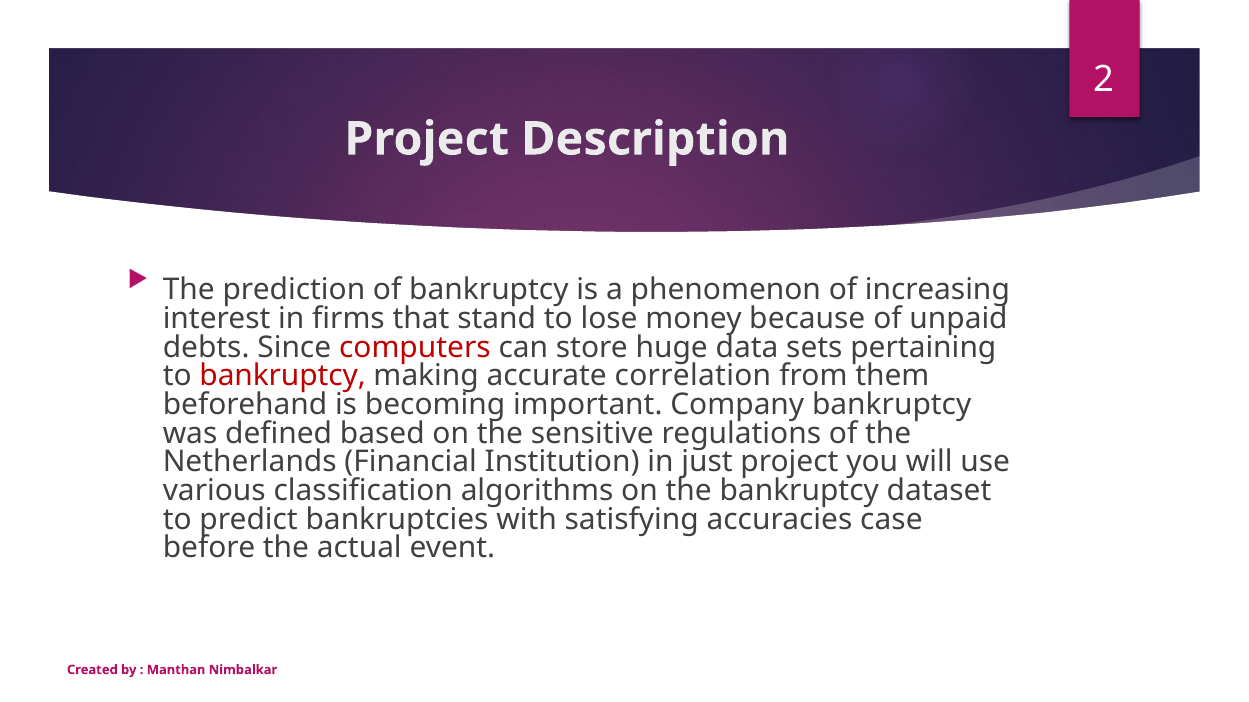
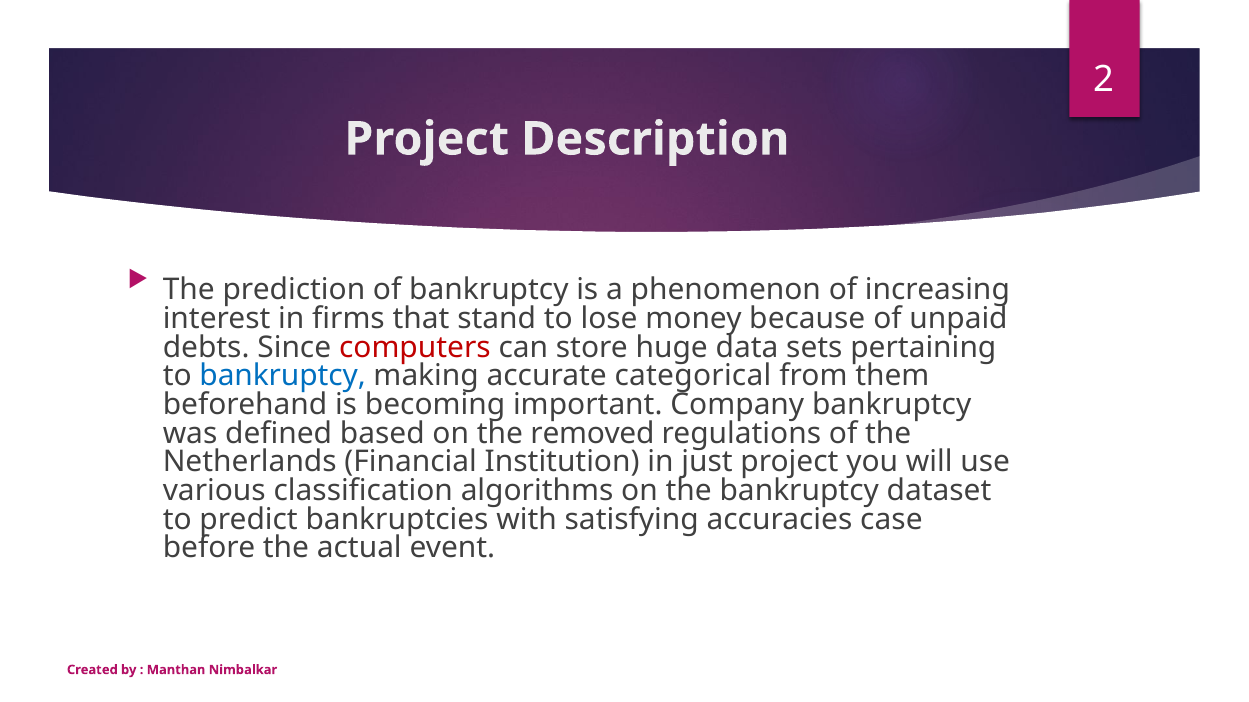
bankruptcy colour: red -> blue (283, 376)
correlation: correlation -> categorical (693, 376)
sensitive: sensitive -> removed (592, 434)
